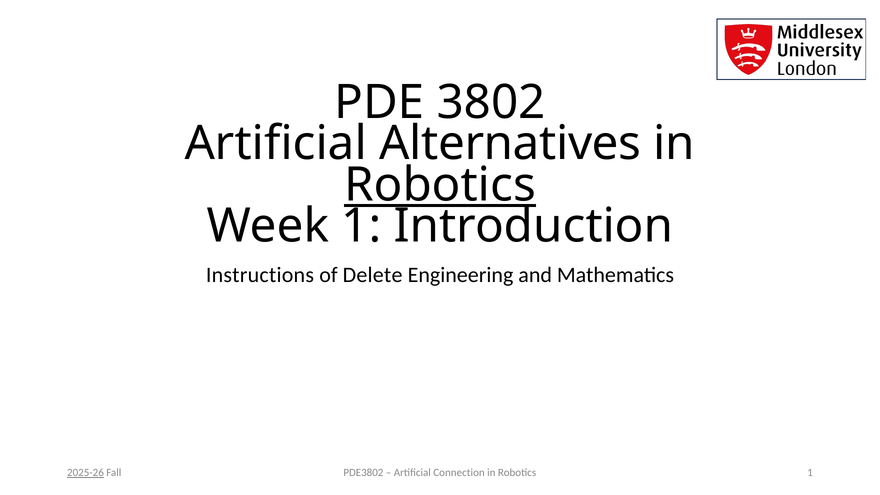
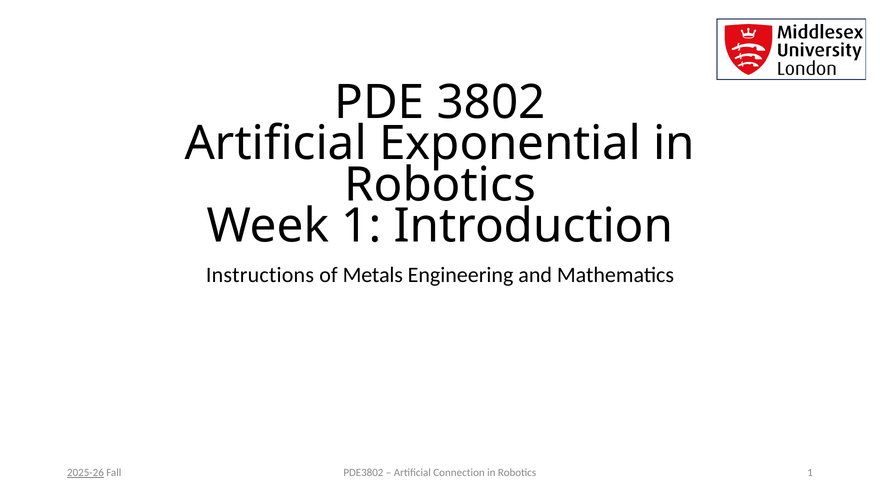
Alternatives: Alternatives -> Exponential (510, 144)
Robotics underline: present -> none (440, 185)
Delete: Delete -> Metals (373, 275)
